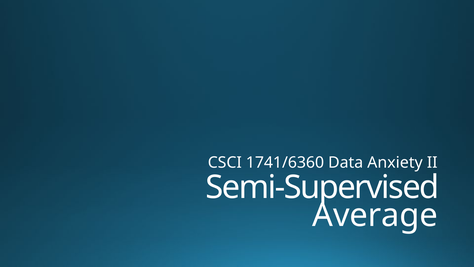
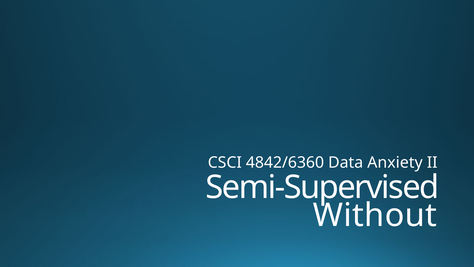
1741/6360: 1741/6360 -> 4842/6360 (285, 163)
Average: Average -> Without (375, 215)
